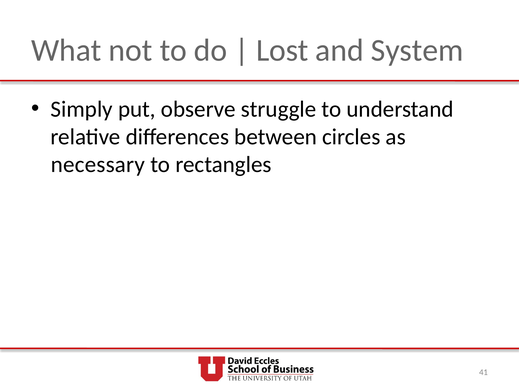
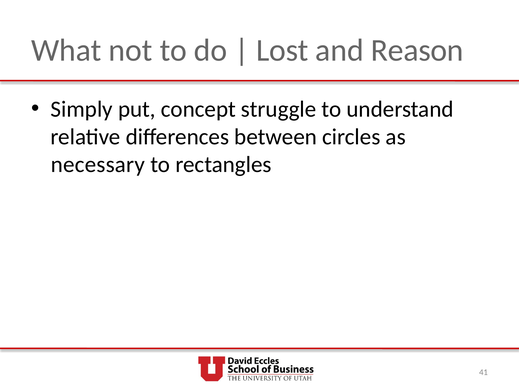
System: System -> Reason (417, 50)
observe: observe -> concept (198, 109)
